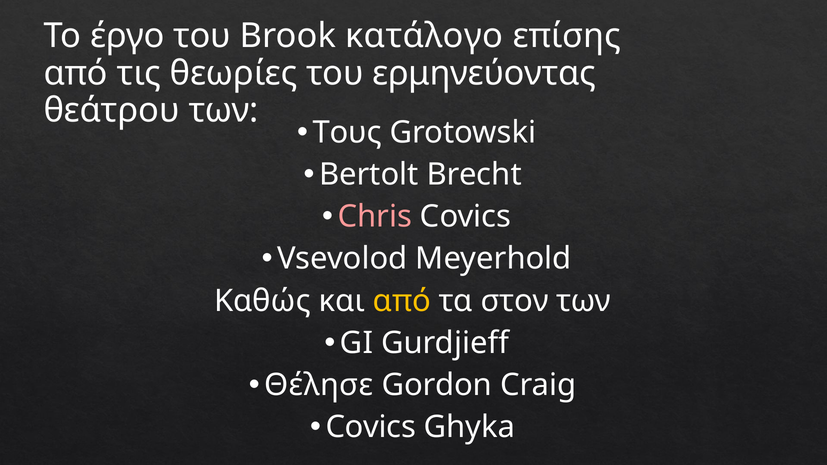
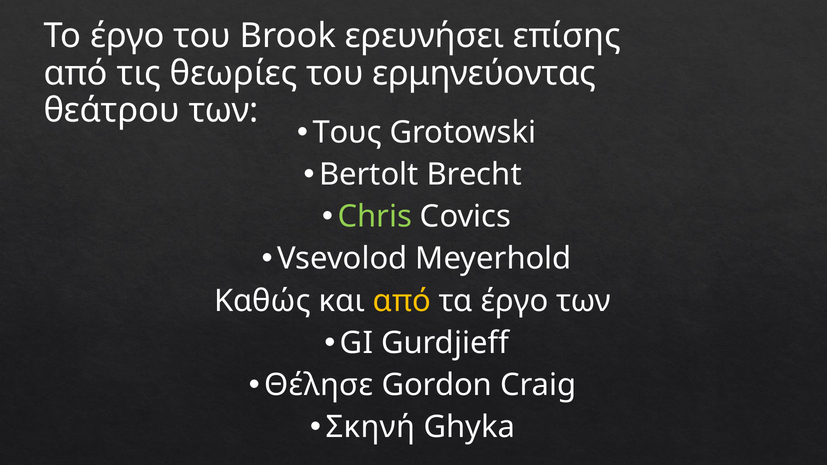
κατάλογο: κατάλογο -> ερευνήσει (424, 36)
Chris colour: pink -> light green (375, 217)
τα στον: στον -> έργο (514, 301)
Covics: Covics -> Σκηνή (370, 427)
